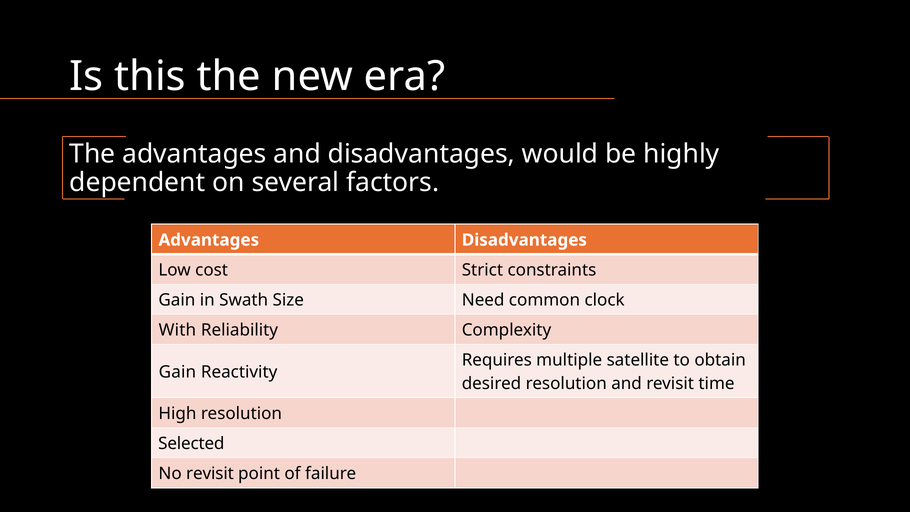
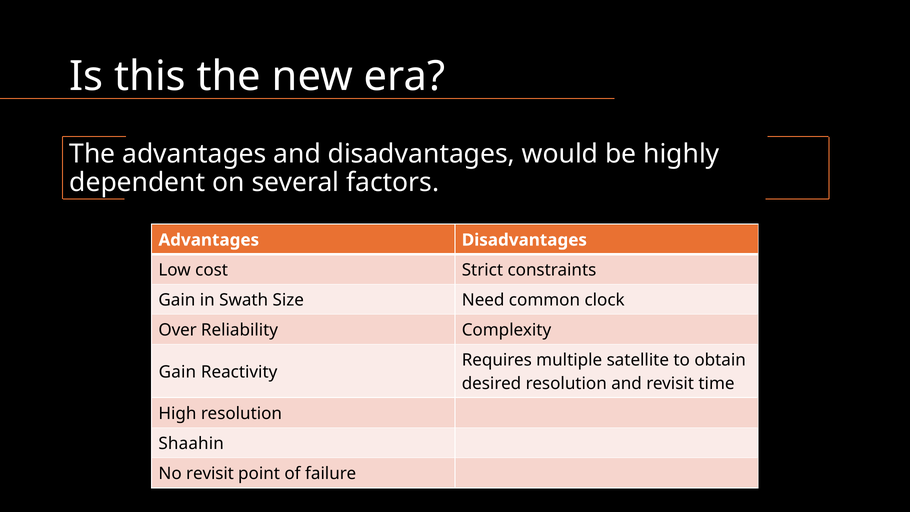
With: With -> Over (178, 330)
Selected: Selected -> Shaahin (191, 444)
